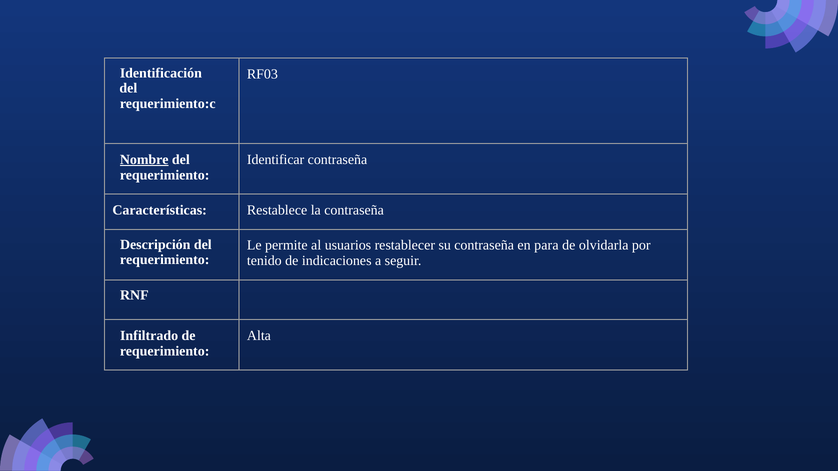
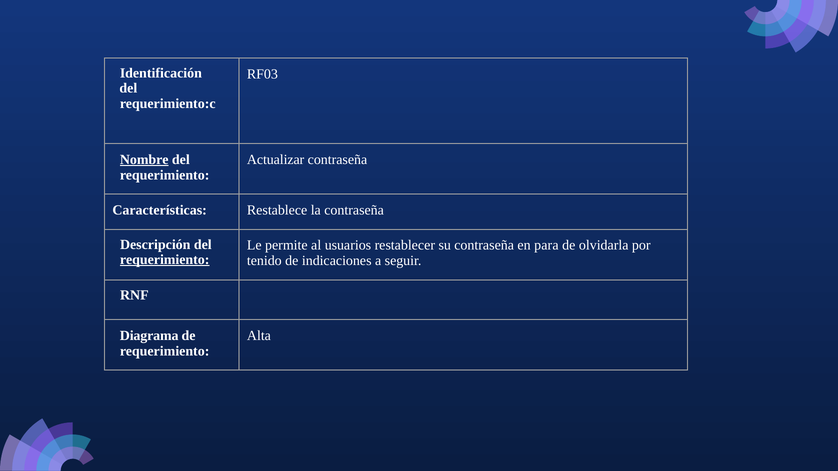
Identificar: Identificar -> Actualizar (276, 160)
requerimiento underline: none -> present (165, 260)
Infiltrado: Infiltrado -> Diagrama (149, 336)
